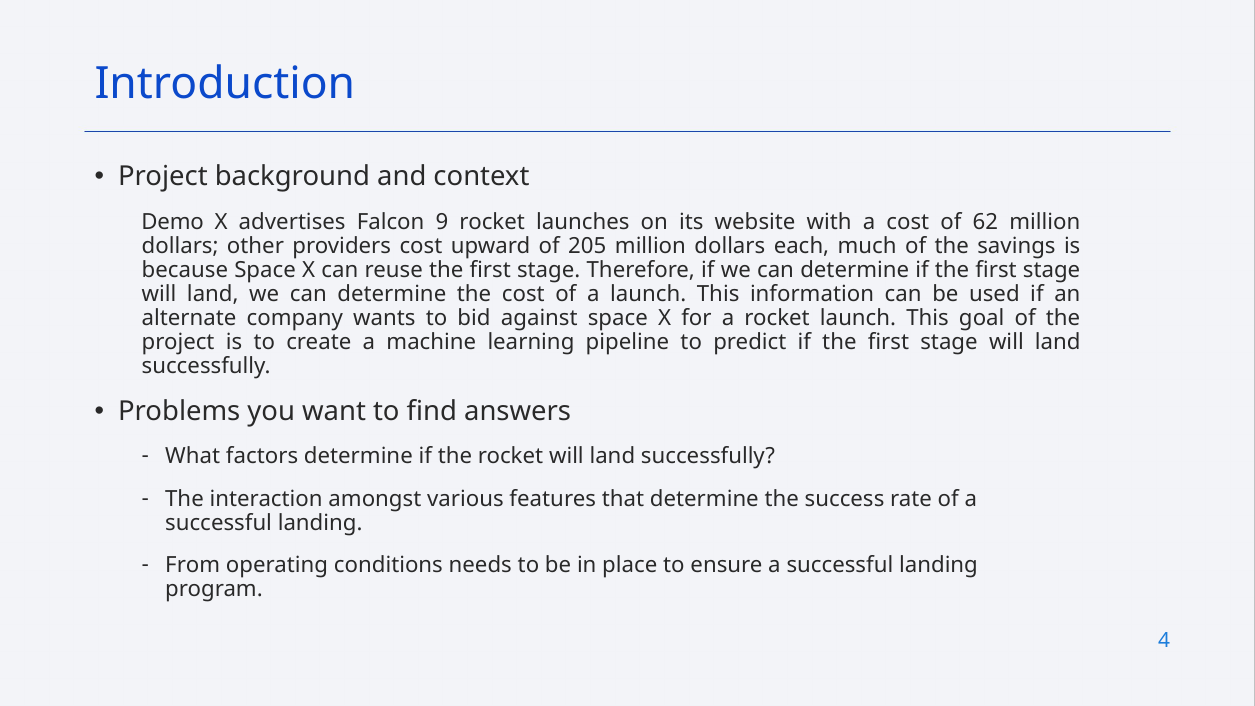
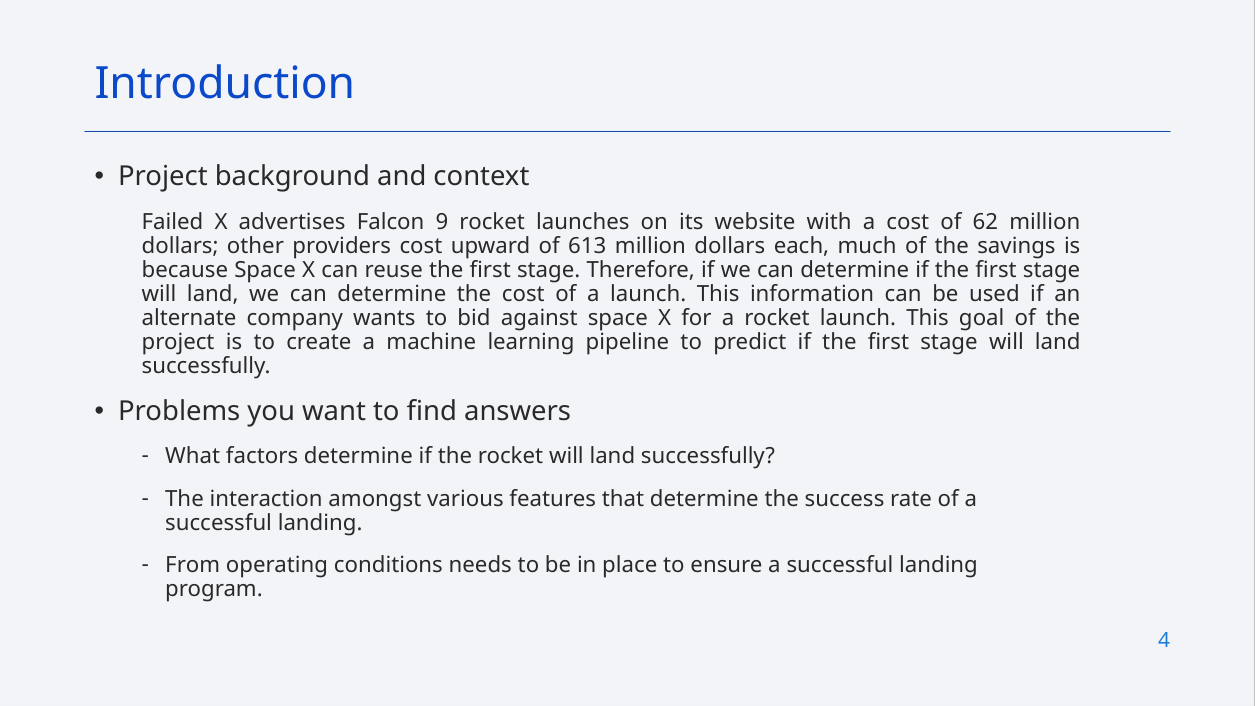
Demo: Demo -> Failed (173, 222)
205: 205 -> 613 (587, 246)
